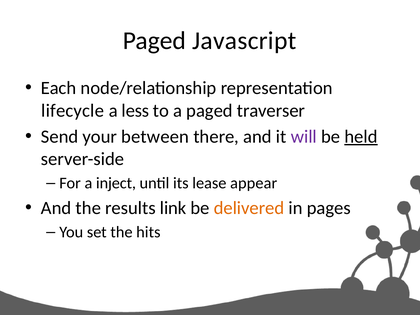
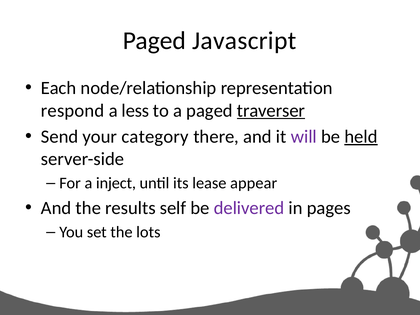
lifecycle: lifecycle -> respond (73, 111)
traverser underline: none -> present (271, 111)
between: between -> category (155, 137)
link: link -> self (173, 208)
delivered colour: orange -> purple (249, 208)
hits: hits -> lots (148, 232)
